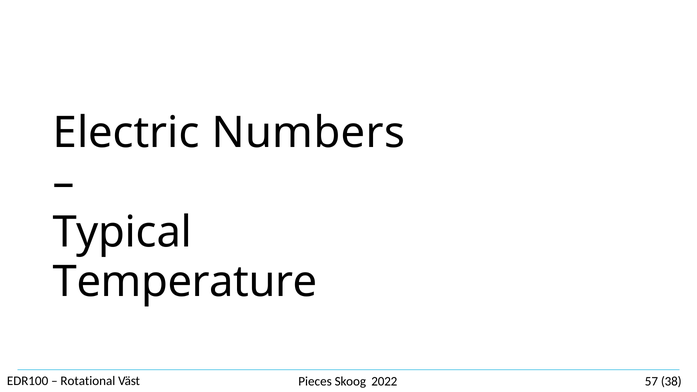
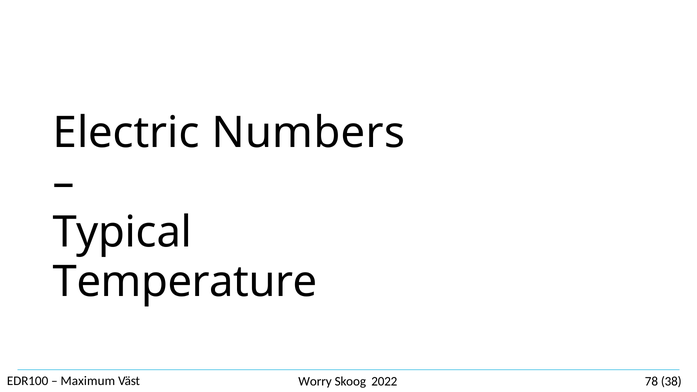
Rotational: Rotational -> Maximum (88, 381)
Pieces: Pieces -> Worry (315, 382)
57: 57 -> 78 (651, 381)
